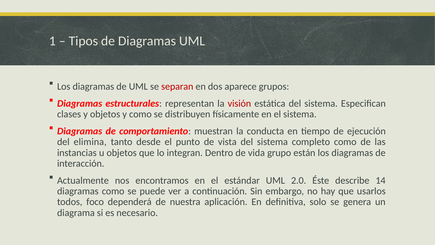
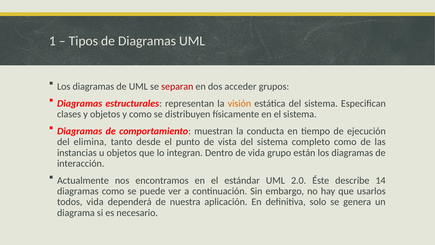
aparece: aparece -> acceder (241, 86)
visión colour: red -> orange (239, 103)
todos foco: foco -> vida (95, 202)
